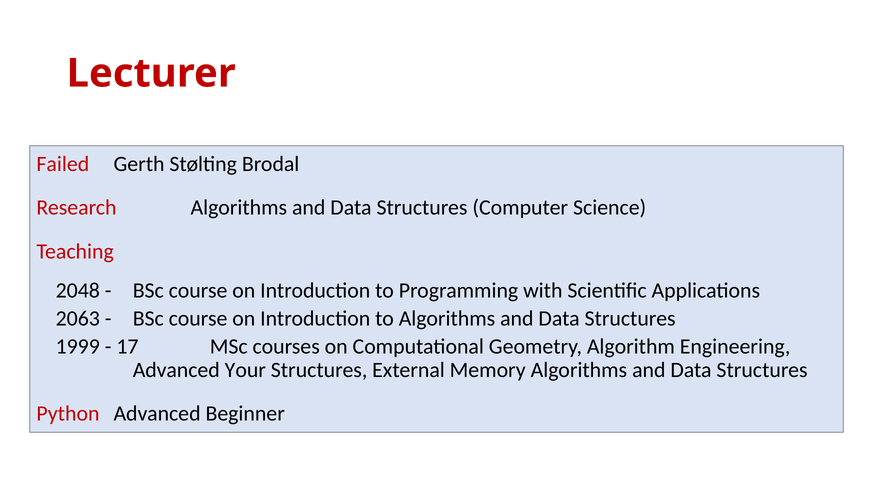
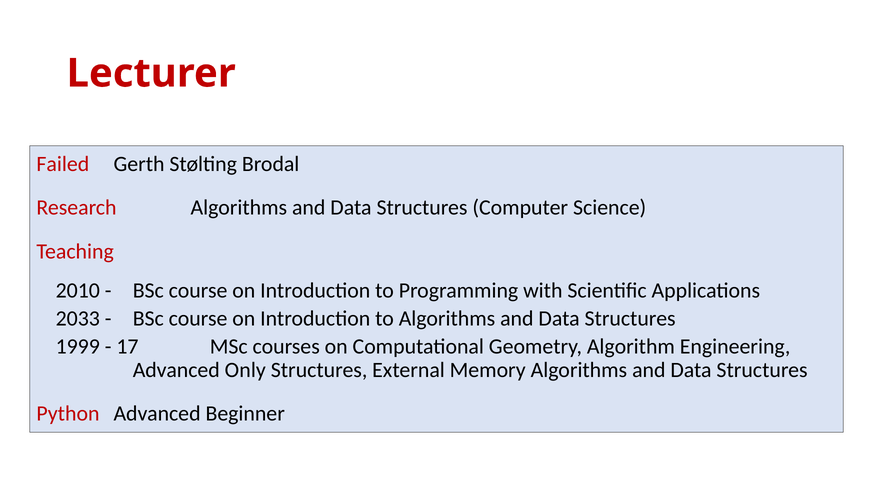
2048: 2048 -> 2010 (78, 290)
2063: 2063 -> 2033 (78, 318)
Your: Your -> Only (245, 370)
